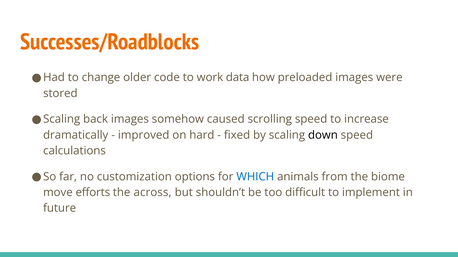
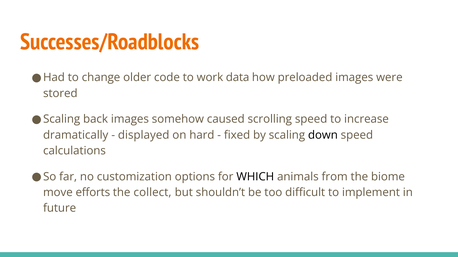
improved: improved -> displayed (144, 135)
WHICH colour: blue -> black (255, 177)
across: across -> collect (153, 193)
